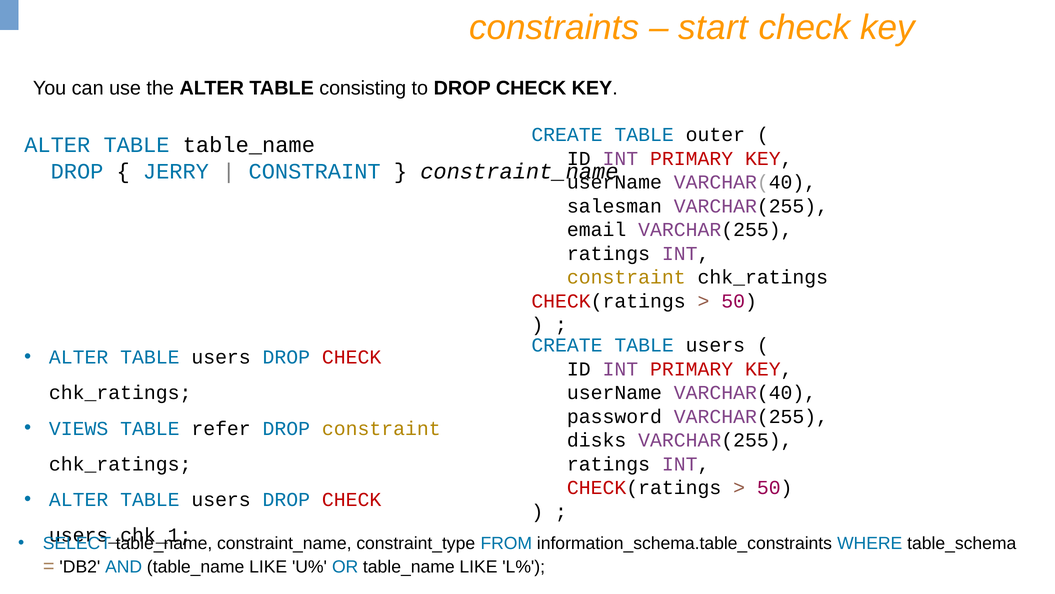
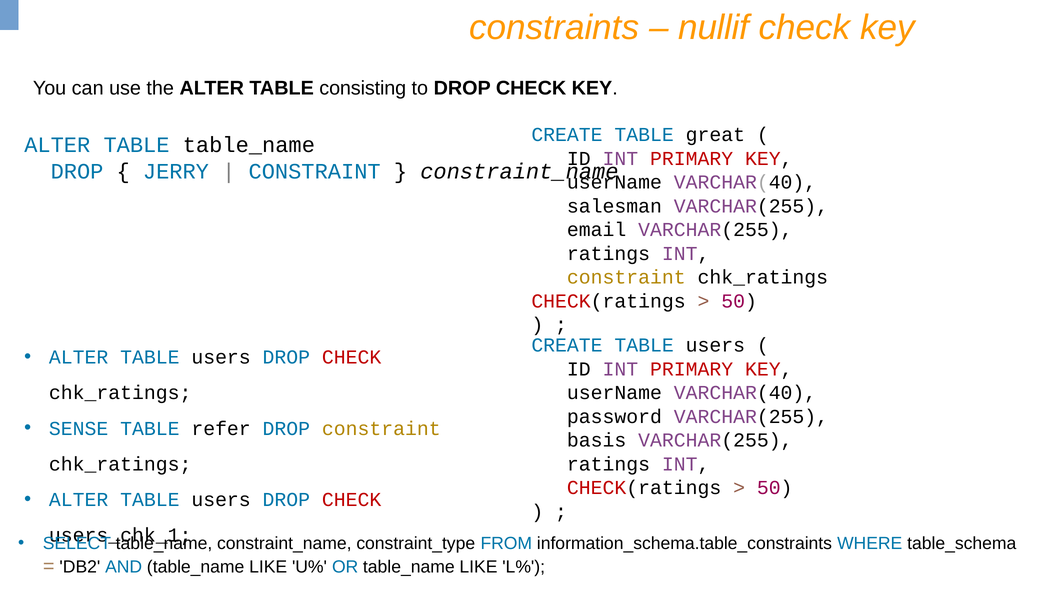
start: start -> nullif (714, 27)
outer: outer -> great (715, 135)
VIEWS: VIEWS -> SENSE (79, 428)
disks: disks -> basis (597, 440)
